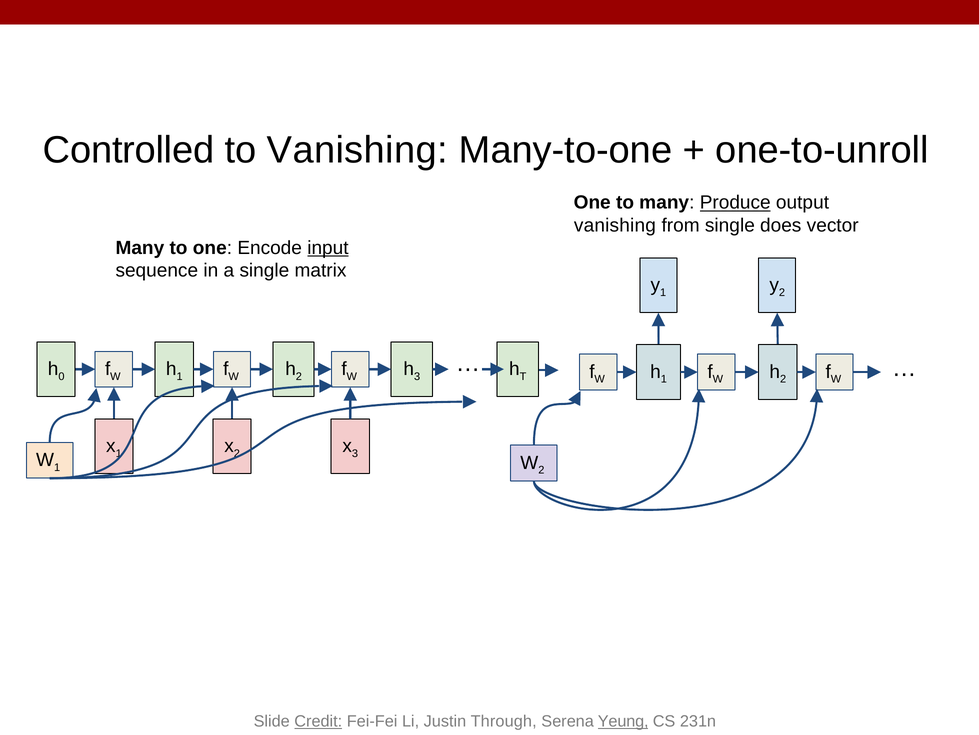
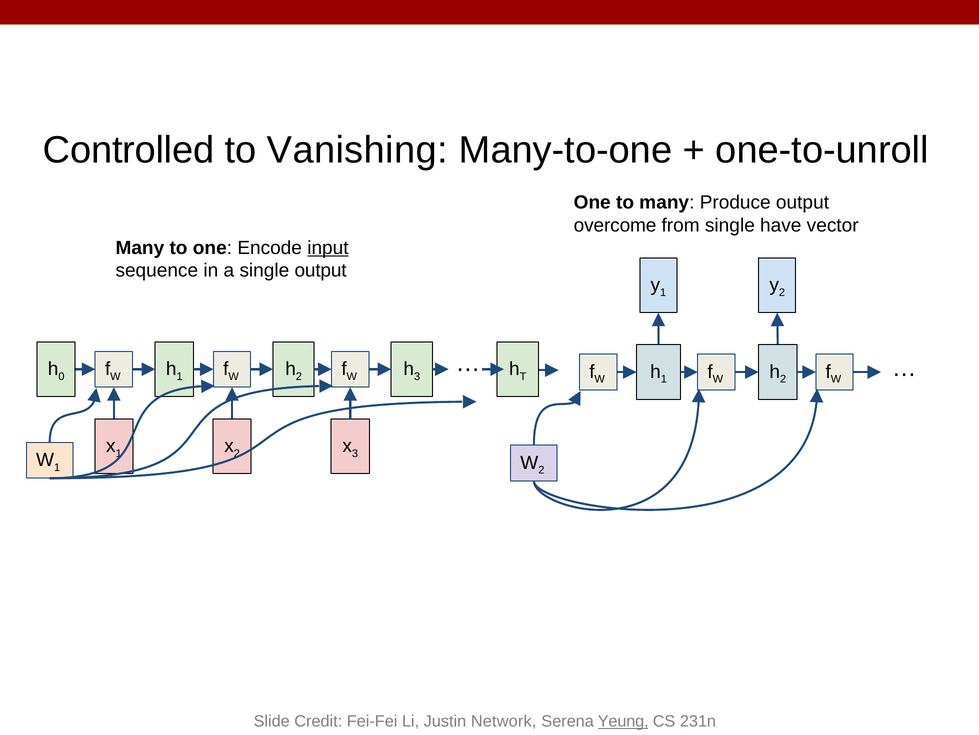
Produce underline: present -> none (735, 202)
vanishing: vanishing -> overcome (615, 225)
does: does -> have (781, 225)
single matrix: matrix -> output (321, 270)
Credit underline: present -> none (318, 721)
Through: Through -> Network (504, 721)
